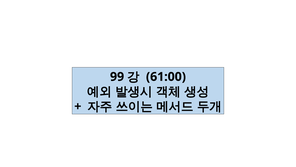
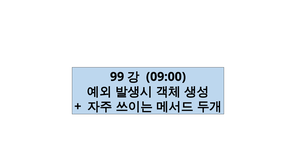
61:00: 61:00 -> 09:00 (166, 77)
